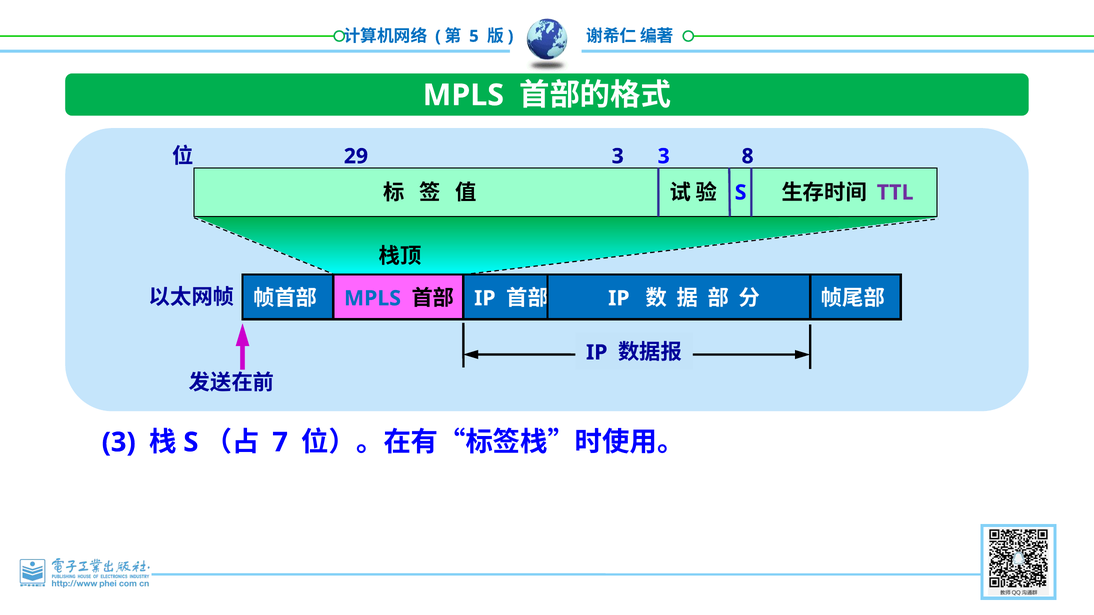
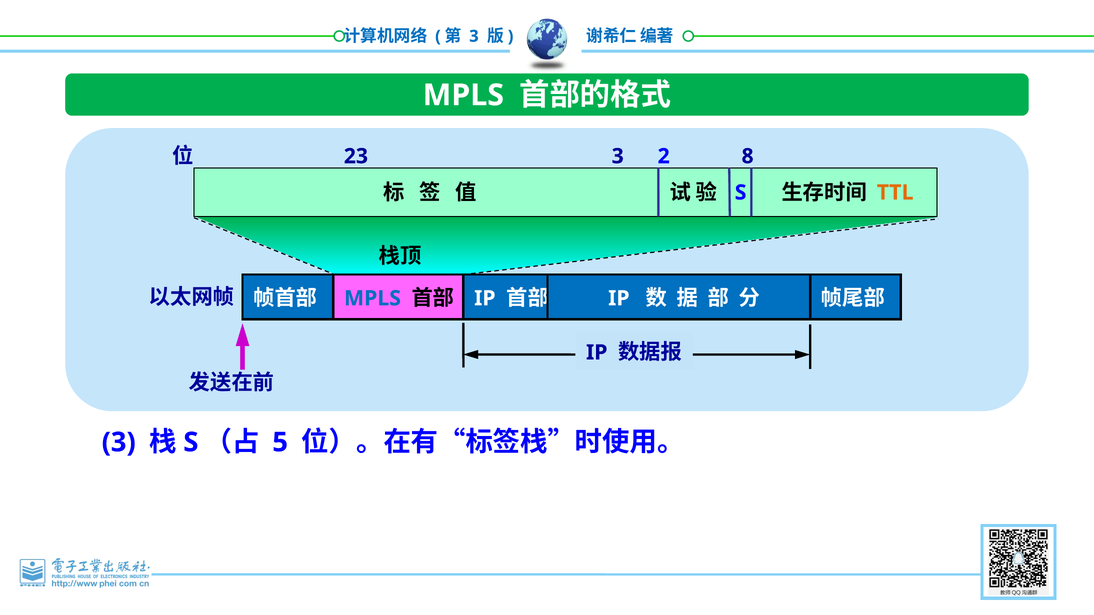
5: 5 -> 3 (474, 36)
29: 29 -> 23 (356, 156)
3 3: 3 -> 2 (664, 156)
TTL colour: purple -> orange (895, 193)
7: 7 -> 5 (280, 443)
